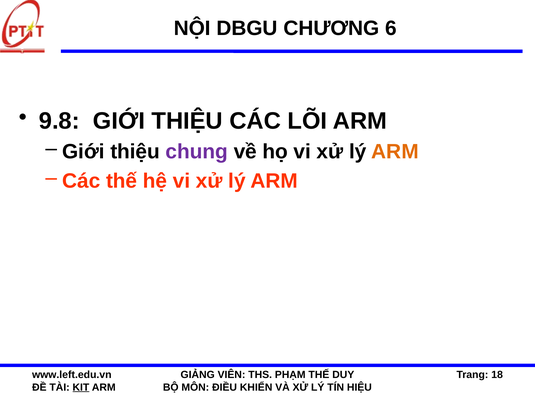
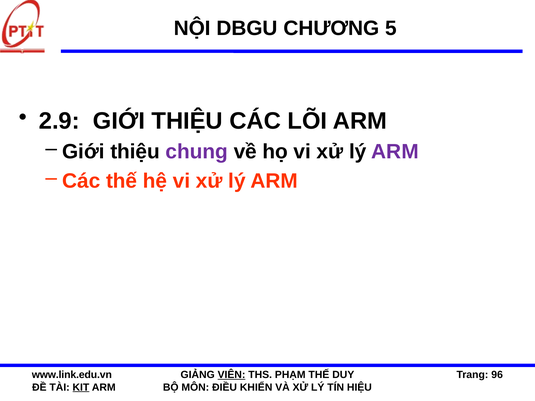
6: 6 -> 5 (391, 28)
9.8: 9.8 -> 2.9 (59, 121)
ARM colour: orange -> purple (395, 152)
www.left.edu.vn: www.left.edu.vn -> www.link.edu.vn (72, 375)
VIÊN underline: none -> present (232, 375)
18: 18 -> 96 (497, 375)
